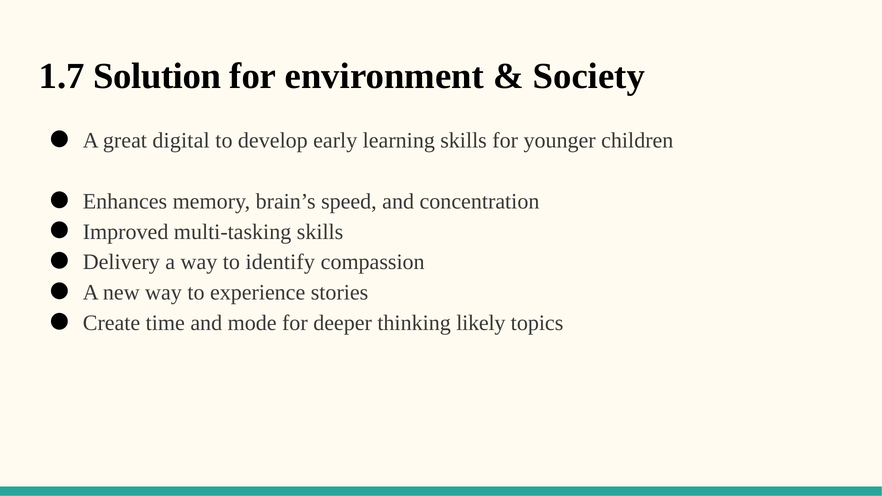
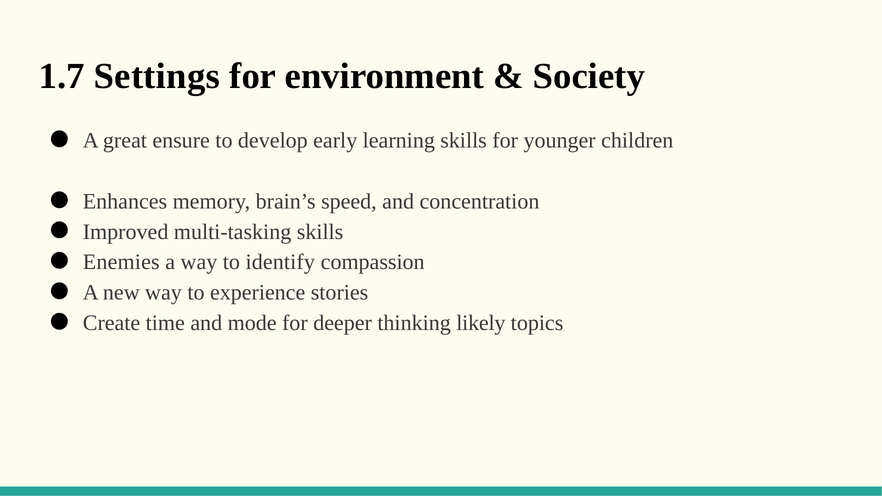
Solution: Solution -> Settings (157, 76)
digital: digital -> ensure (181, 141)
Delivery: Delivery -> Enemies (121, 262)
